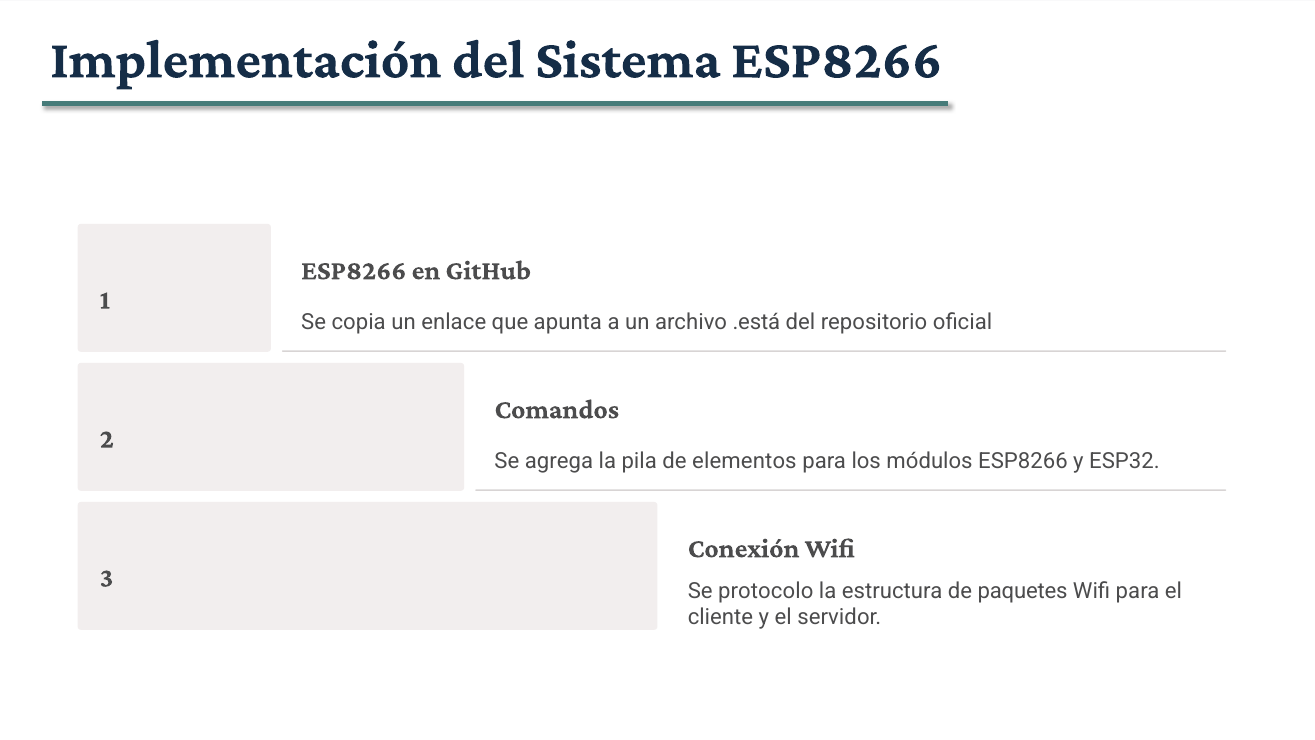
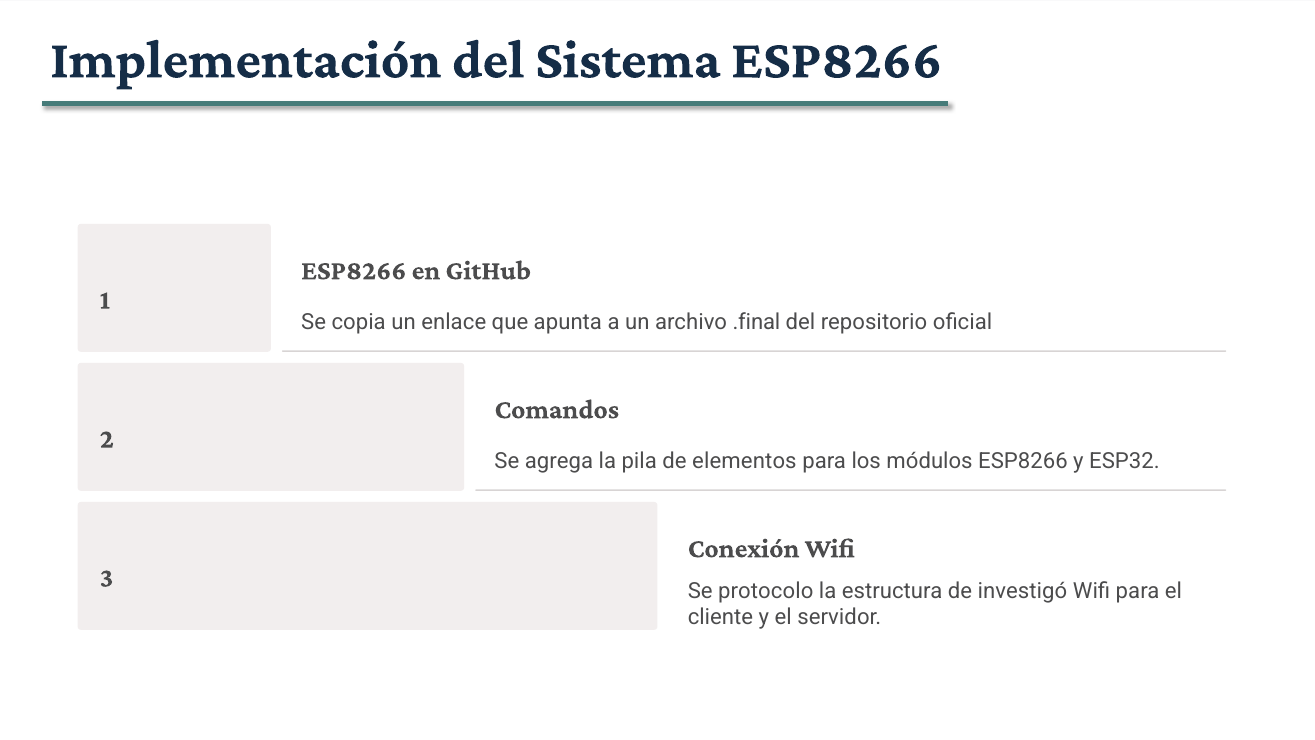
.está: .está -> .final (756, 322)
paquetes: paquetes -> investigó (1022, 591)
